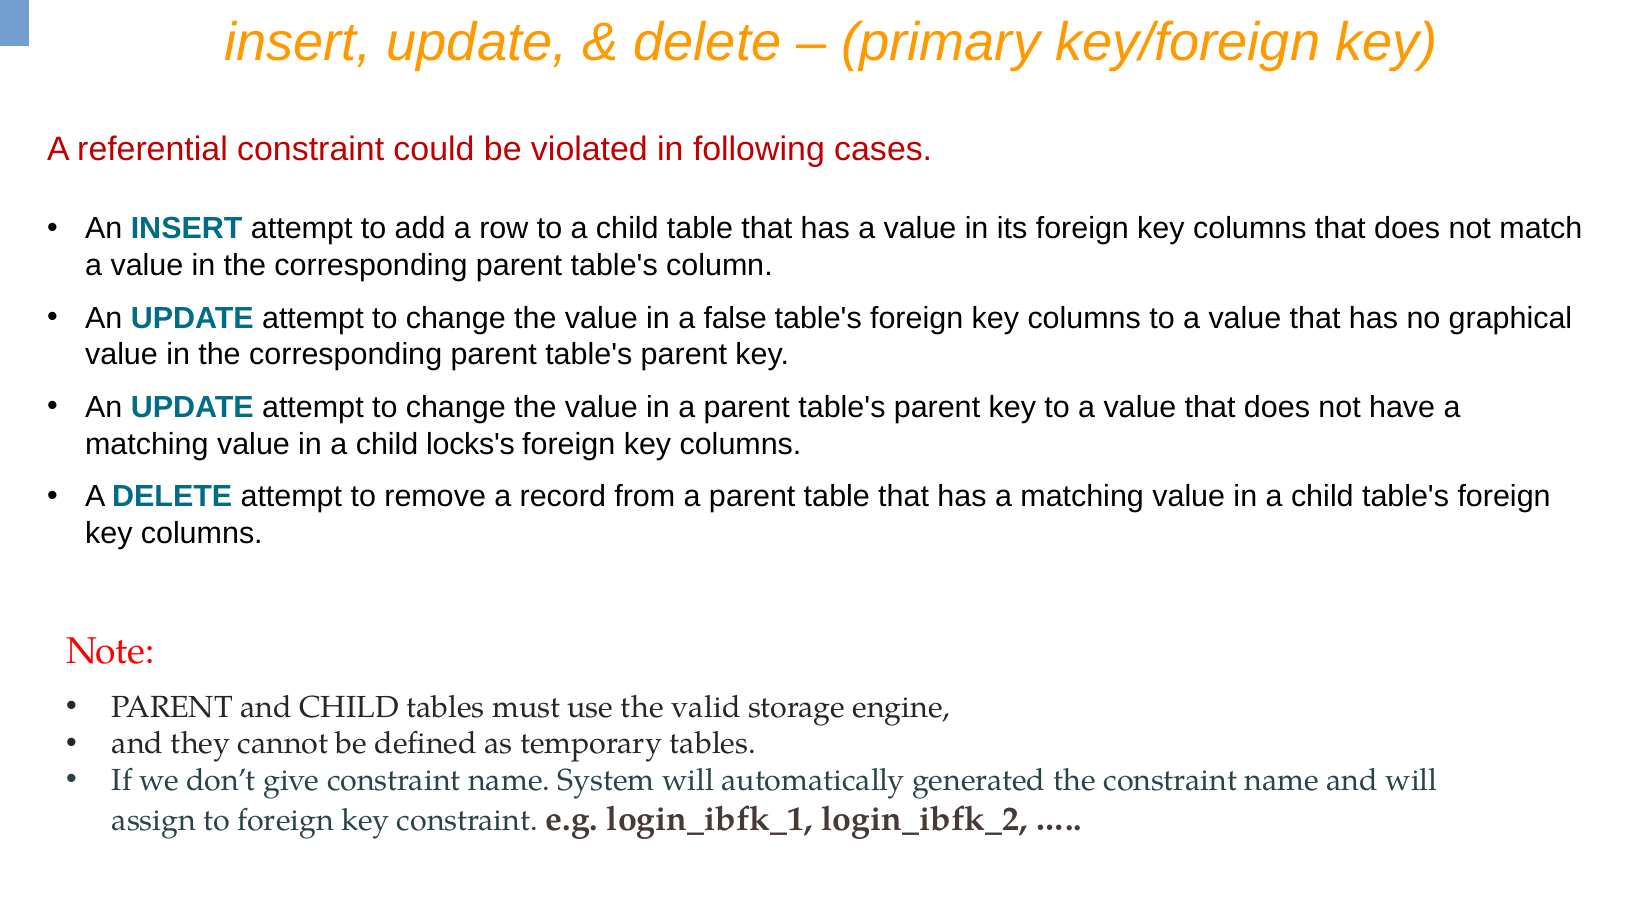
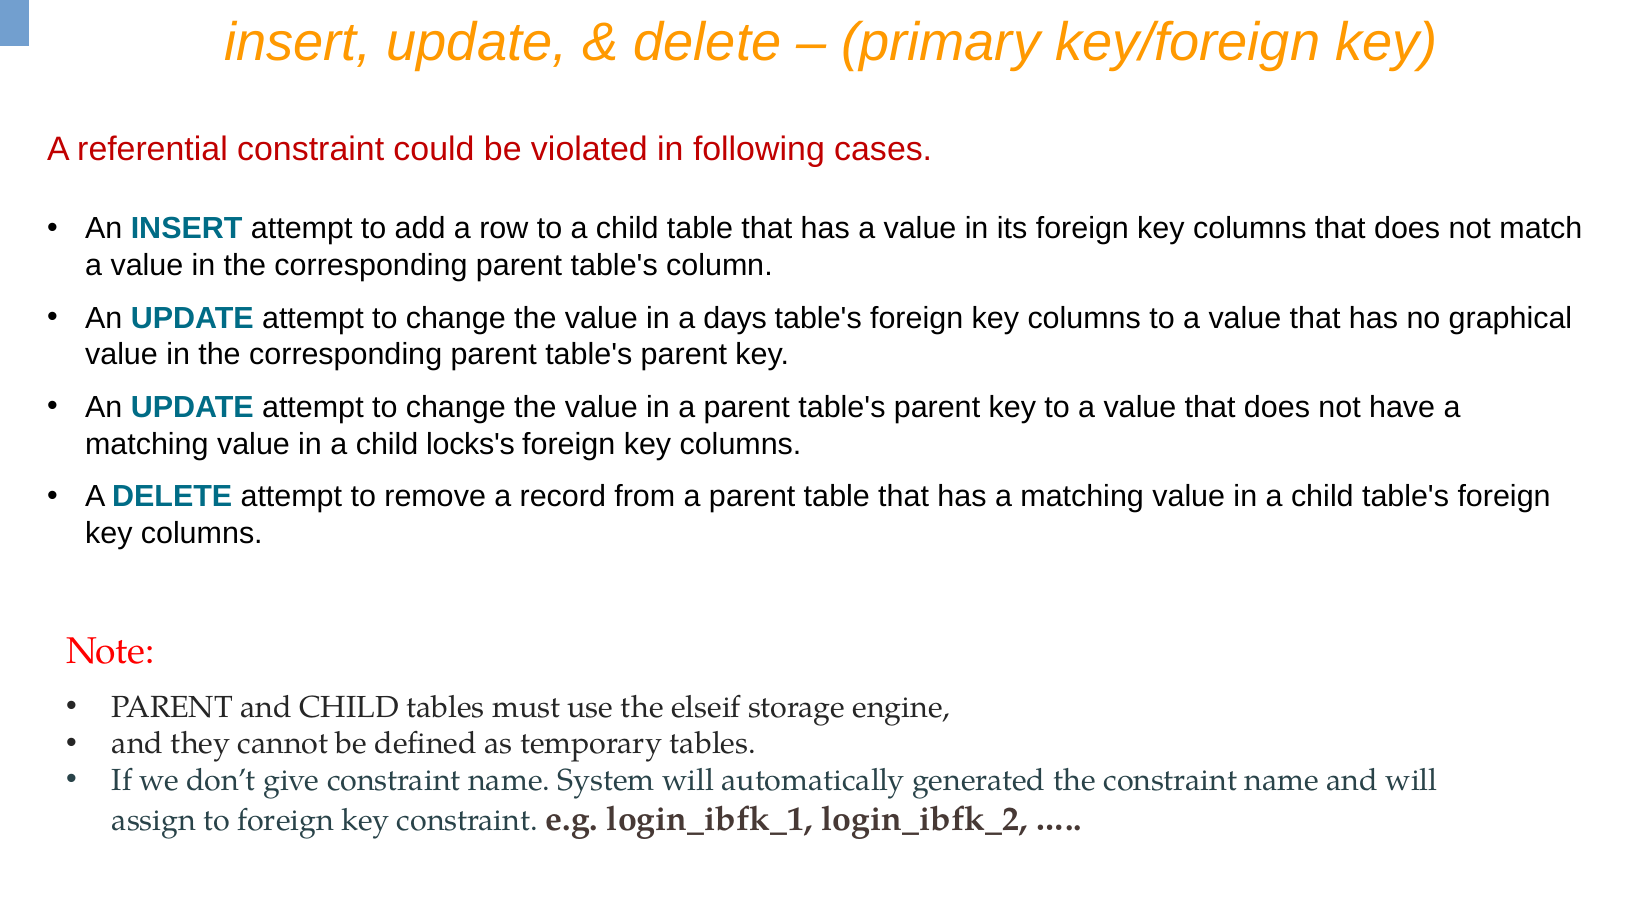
false: false -> days (735, 318)
valid: valid -> elseif (706, 707)
